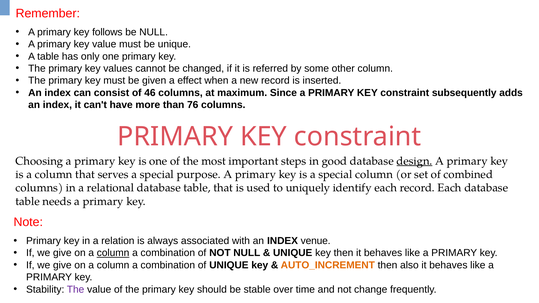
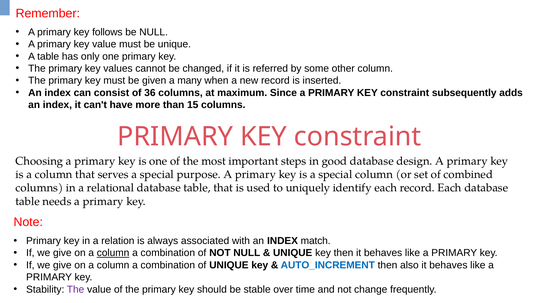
effect: effect -> many (190, 81)
46: 46 -> 36 (150, 93)
76: 76 -> 15 (193, 105)
design underline: present -> none (414, 161)
venue: venue -> match (316, 241)
AUTO_INCREMENT colour: orange -> blue (328, 265)
